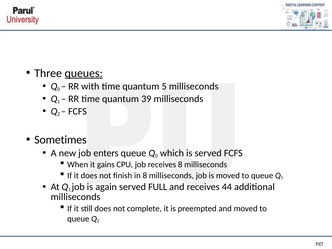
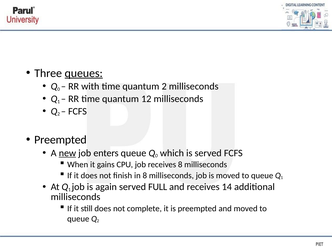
quantum 5: 5 -> 2 (164, 86)
39: 39 -> 12 (146, 99)
Sometimes: Sometimes -> Preempted (60, 140)
new underline: none -> present (67, 153)
44: 44 -> 14 (227, 187)
